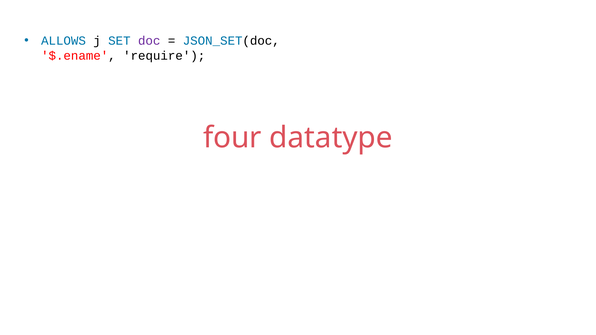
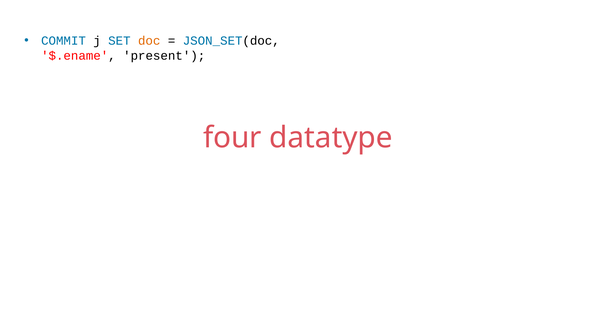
ALLOWS: ALLOWS -> COMMIT (63, 41)
doc colour: purple -> orange (149, 41)
require: require -> present (164, 56)
